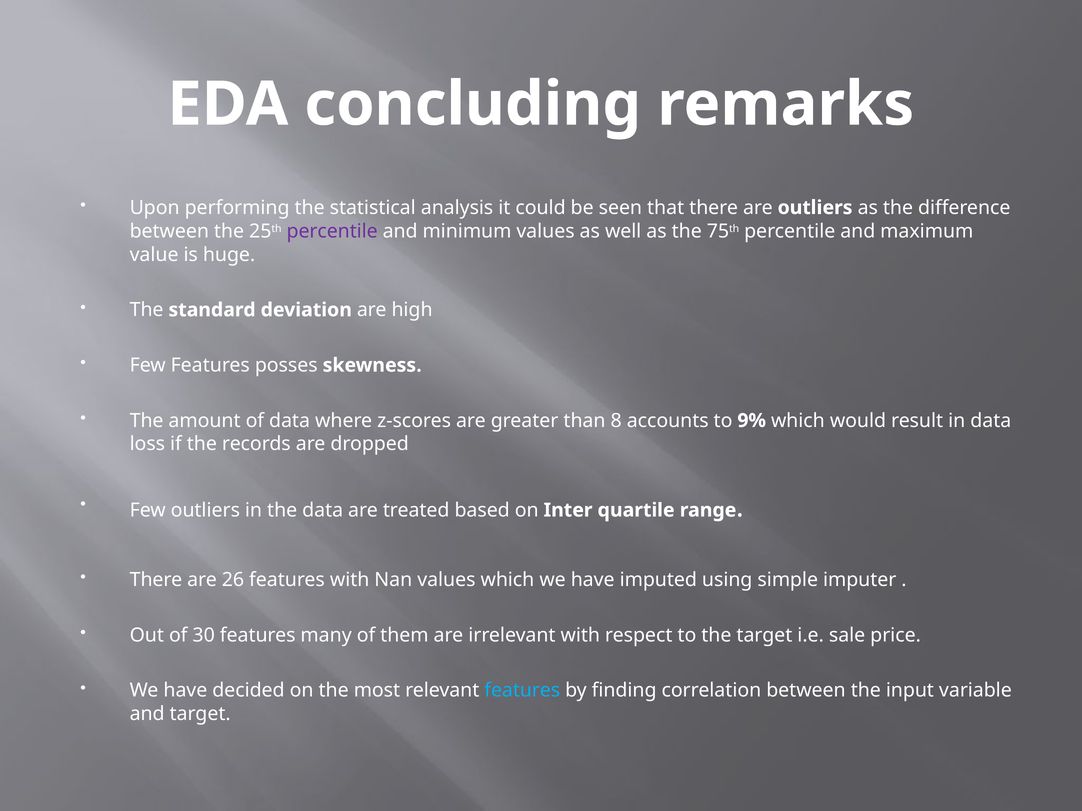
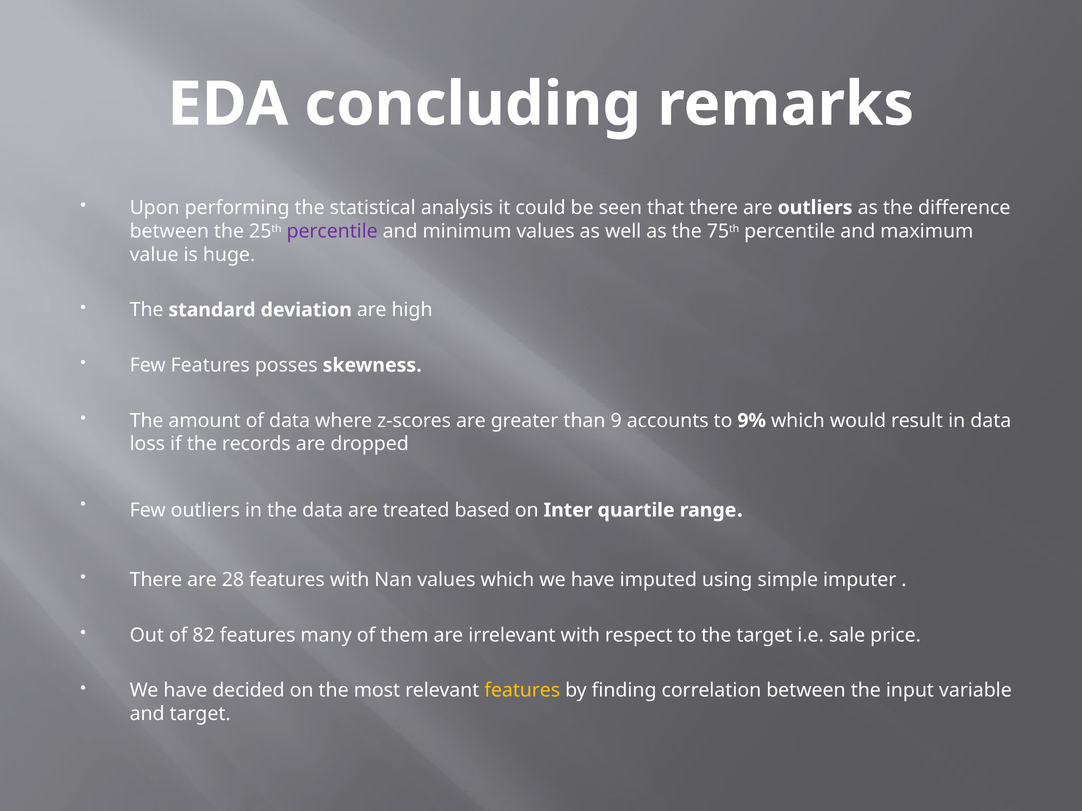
8: 8 -> 9 (616, 421)
26: 26 -> 28 (233, 580)
30: 30 -> 82 (204, 636)
features colour: light blue -> yellow (522, 691)
